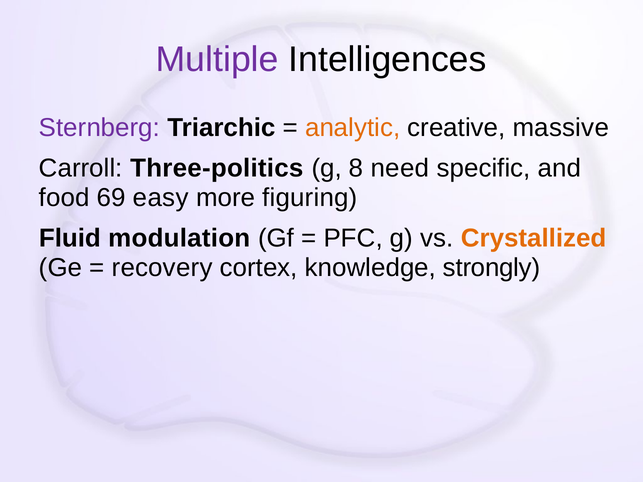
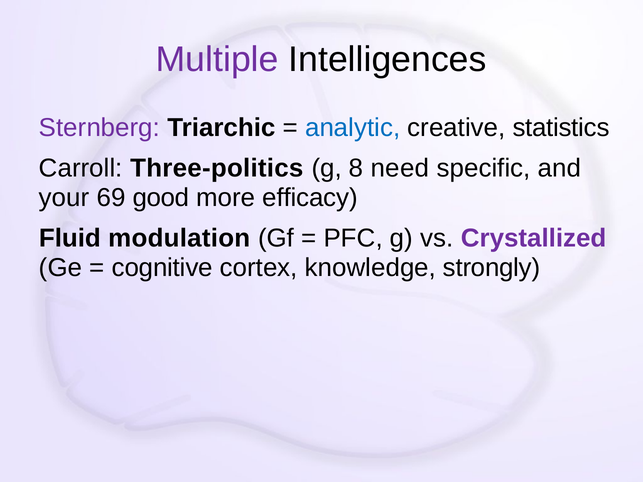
analytic colour: orange -> blue (353, 128)
massive: massive -> statistics (561, 128)
food: food -> your (64, 198)
easy: easy -> good (161, 198)
figuring: figuring -> efficacy (310, 198)
Crystallized colour: orange -> purple (534, 239)
recovery: recovery -> cognitive (162, 268)
